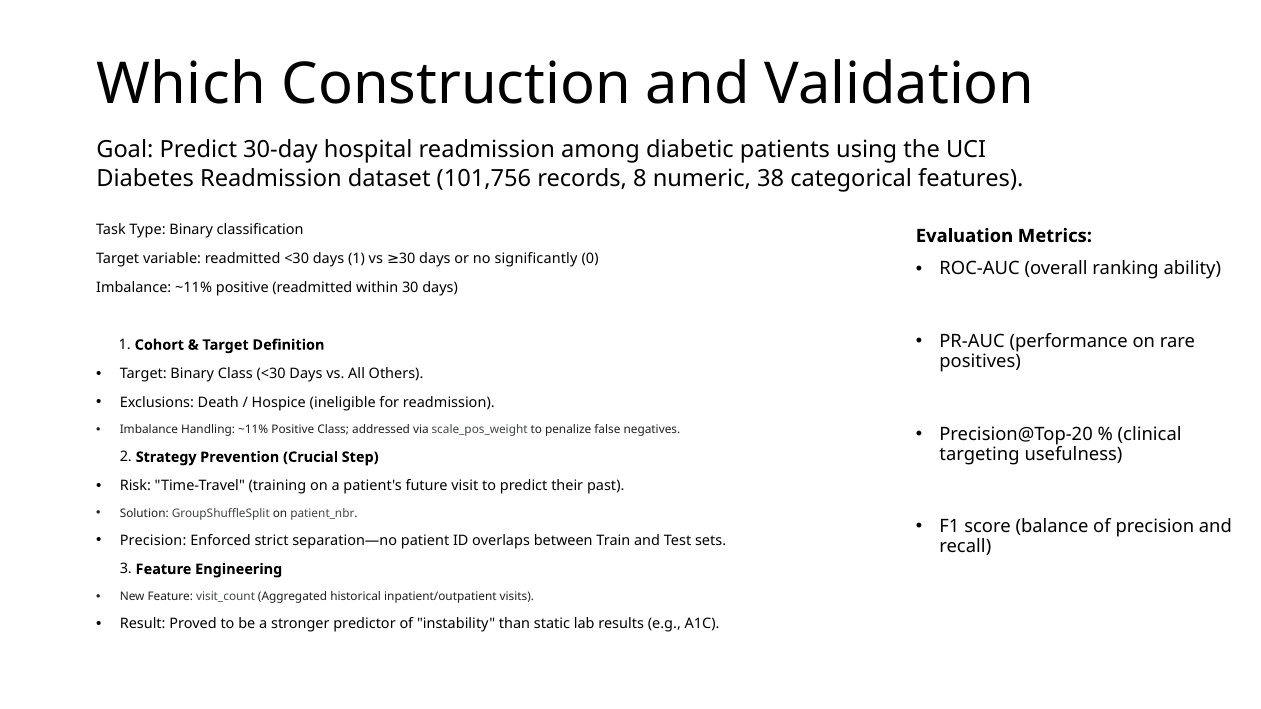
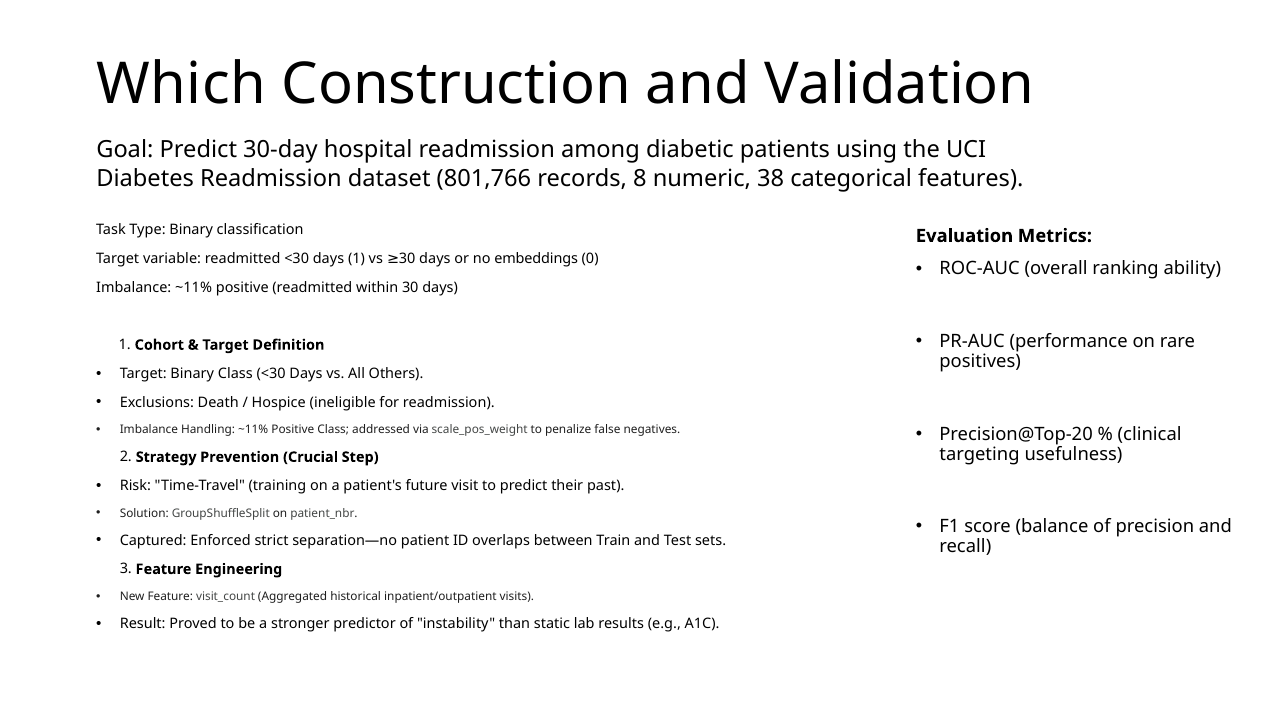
101,756: 101,756 -> 801,766 (484, 178)
significantly: significantly -> embeddings (536, 259)
Precision: Precision -> Captured (153, 541)
